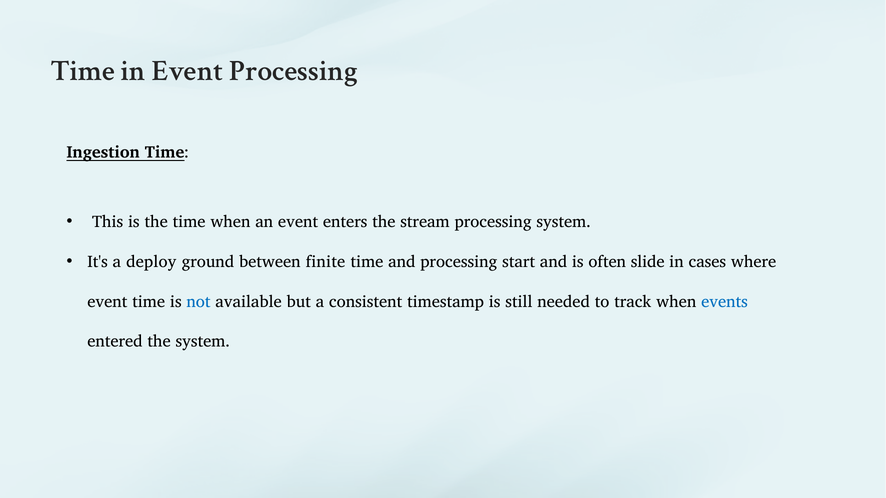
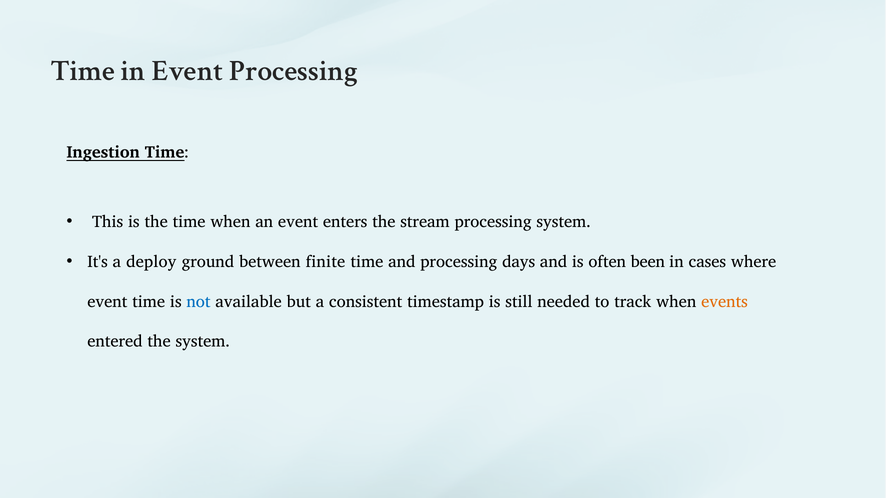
start: start -> days (519, 262)
slide: slide -> been (648, 262)
events colour: blue -> orange (724, 302)
